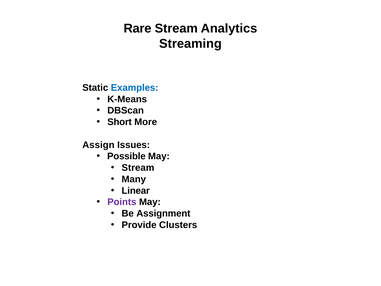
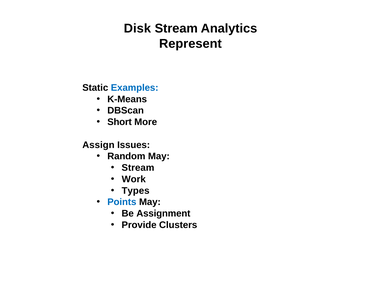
Rare: Rare -> Disk (137, 29)
Streaming: Streaming -> Represent (190, 44)
Possible: Possible -> Random (126, 156)
Many: Many -> Work (134, 179)
Linear: Linear -> Types (136, 190)
Points colour: purple -> blue (122, 202)
